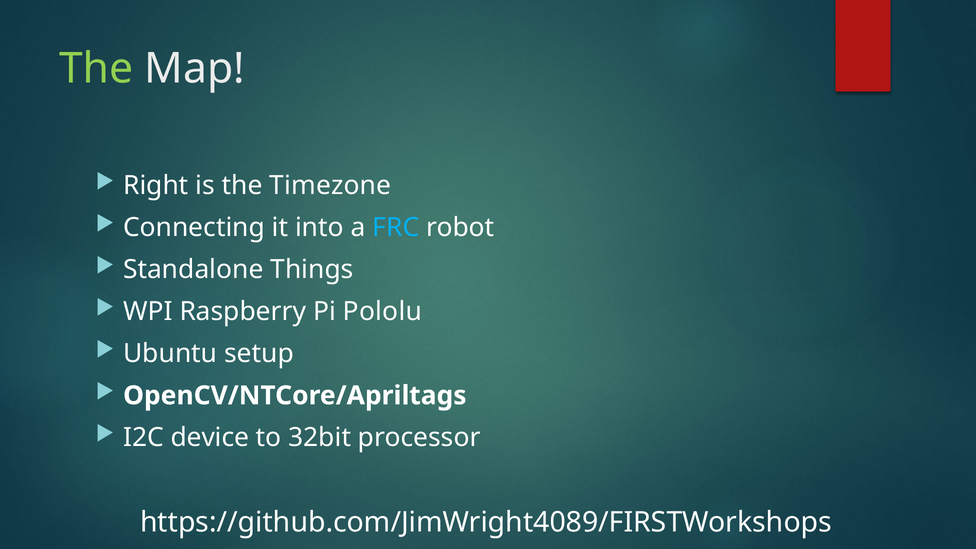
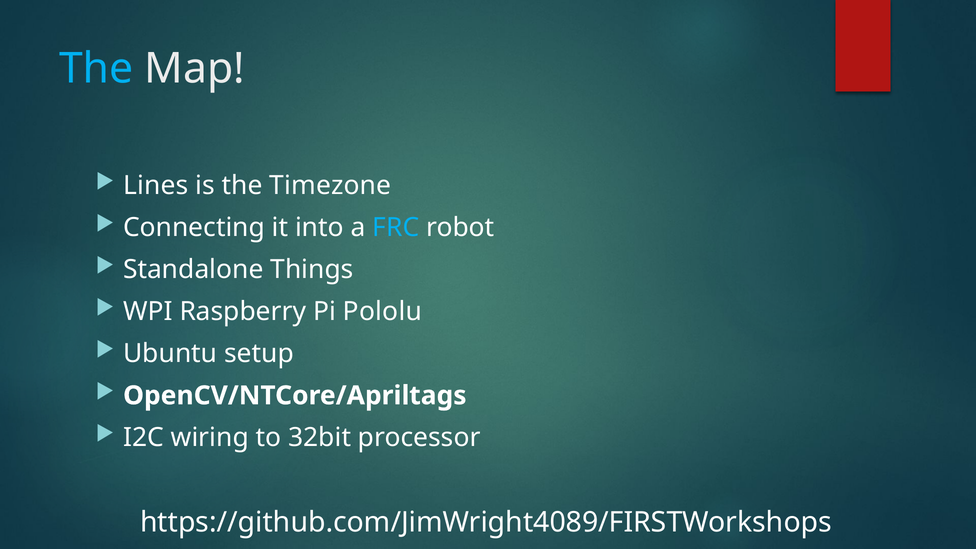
The colour: light green -> light blue (96, 69)
Right: Right -> Lines (156, 186)
device: device -> wiring (210, 438)
